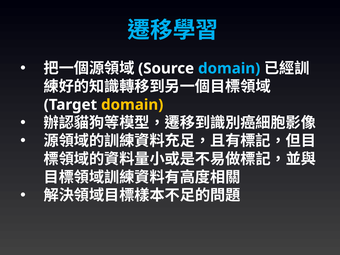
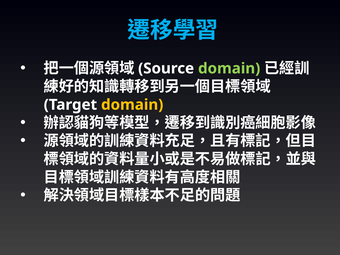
domain colour: light blue -> light green (229, 68)
